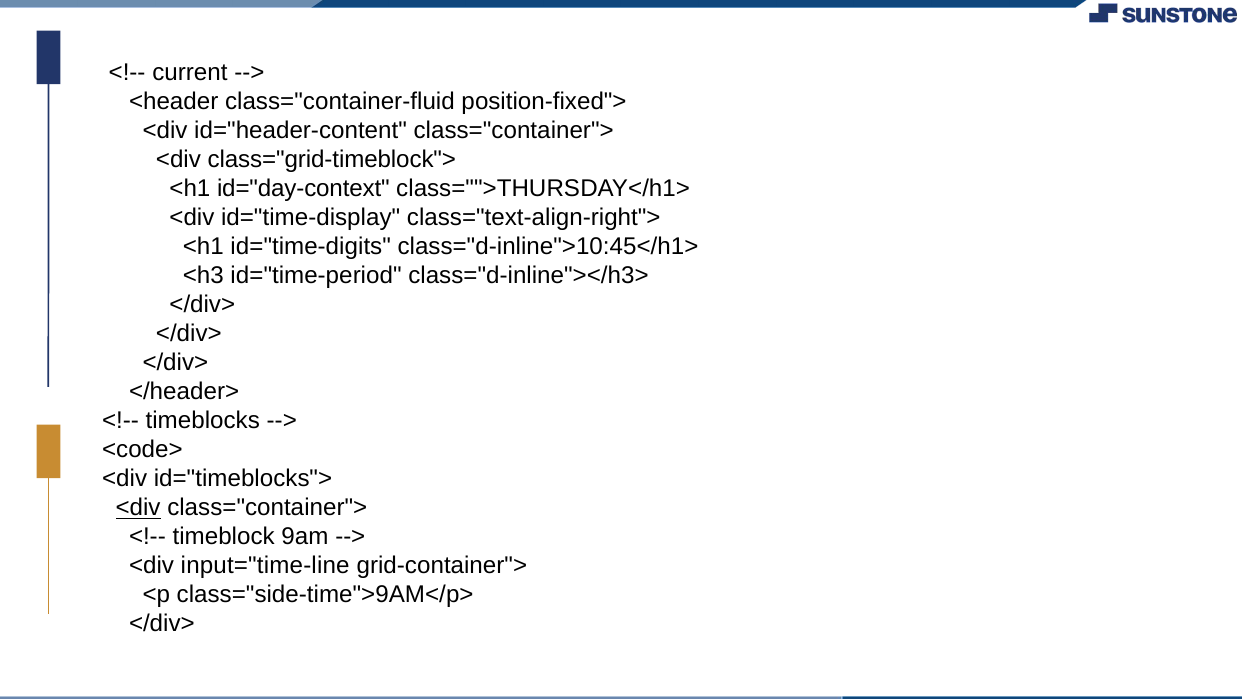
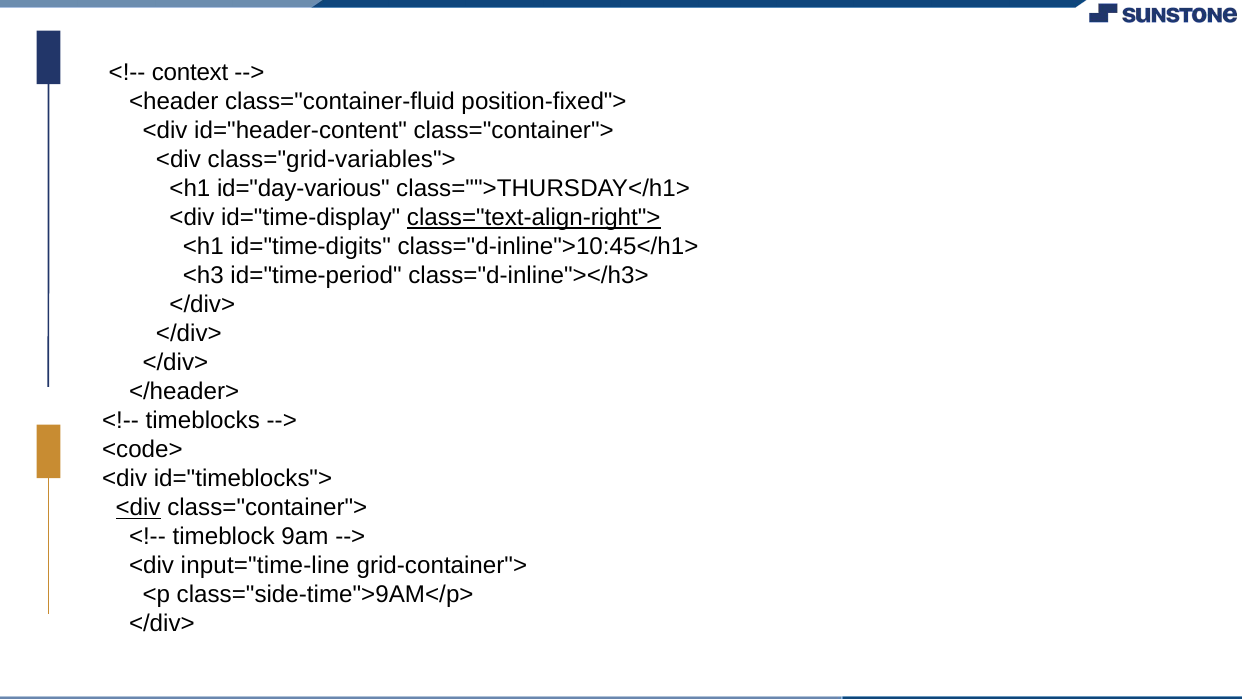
current: current -> context (190, 73)
class="grid-timeblock">: class="grid-timeblock"> -> class="grid-variables"> (332, 160)
id="day-context: id="day-context -> id="day-various (303, 189)
class="text-align-right"> underline: none -> present (534, 218)
